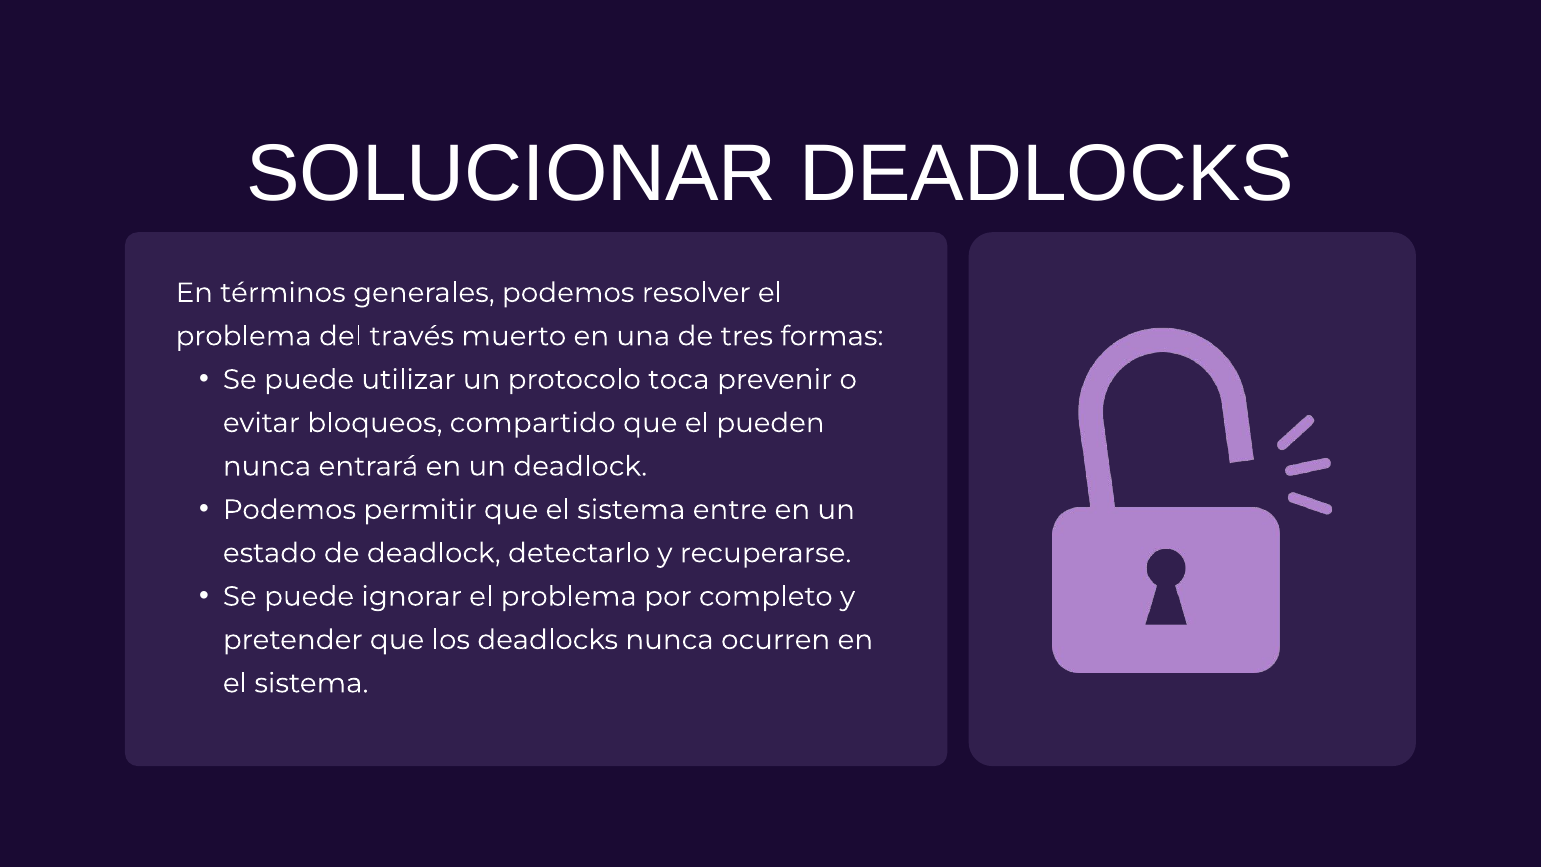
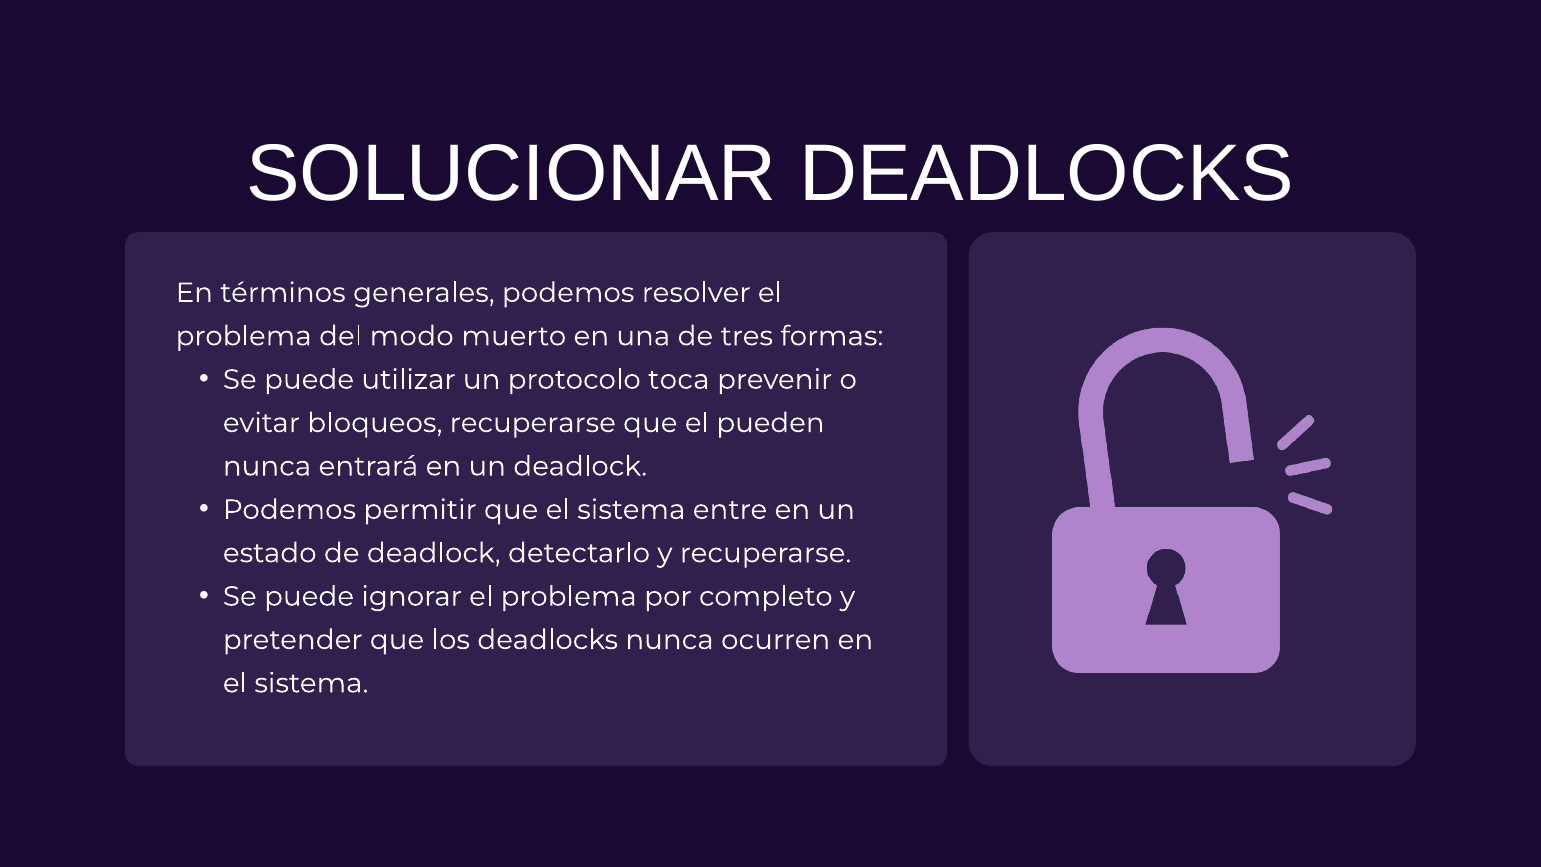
través: través -> modo (412, 336)
bloqueos compartido: compartido -> recuperarse (533, 423)
